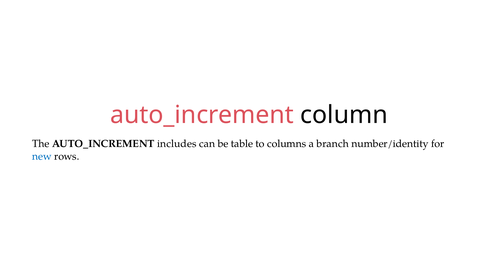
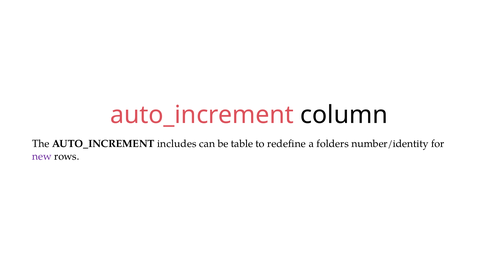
columns: columns -> redefine (287, 144)
branch: branch -> folders (333, 144)
new colour: blue -> purple (42, 156)
